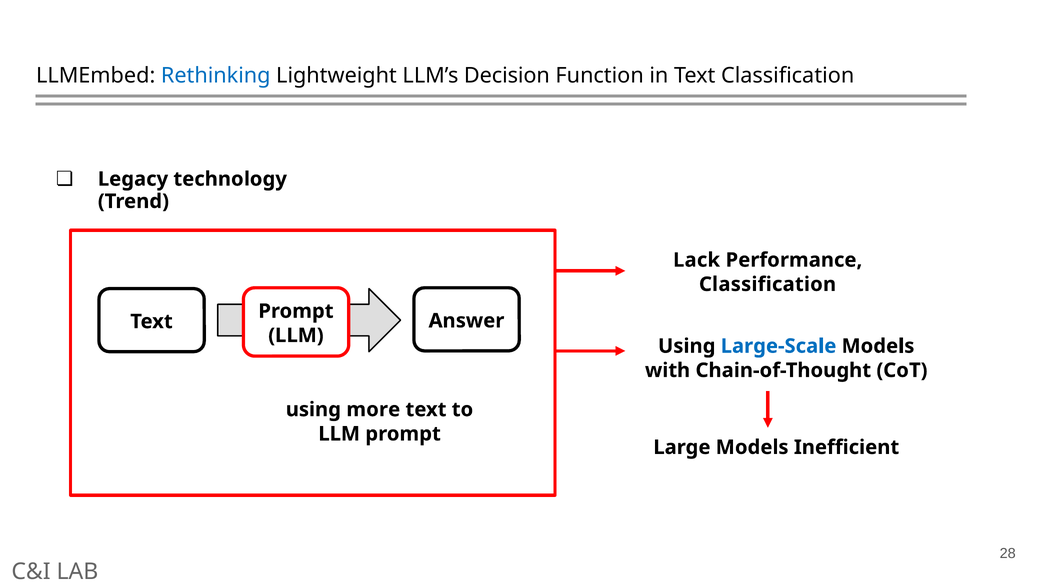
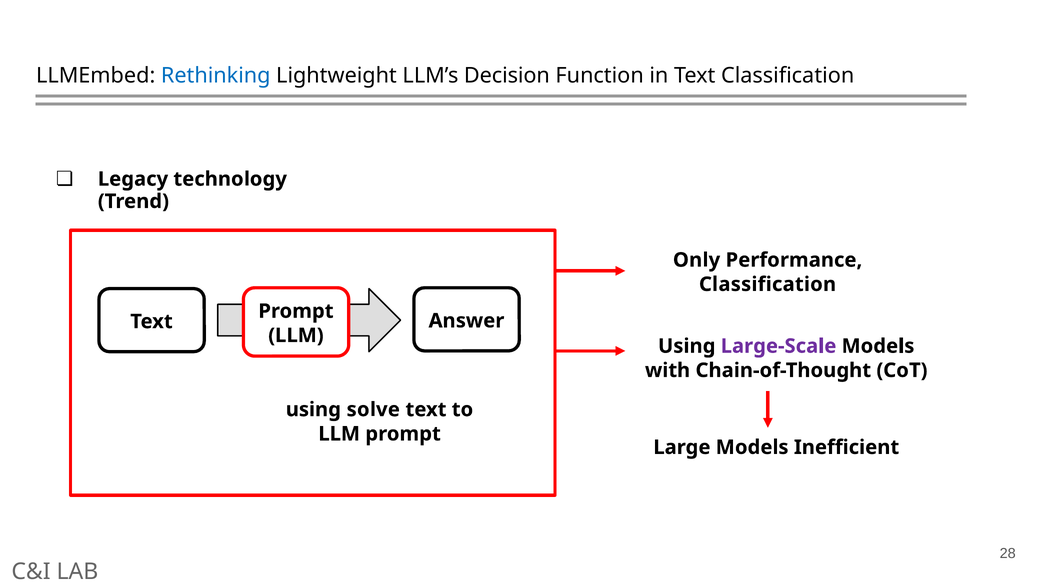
Lack: Lack -> Only (697, 260)
Large-Scale colour: blue -> purple (779, 346)
more: more -> solve (373, 410)
